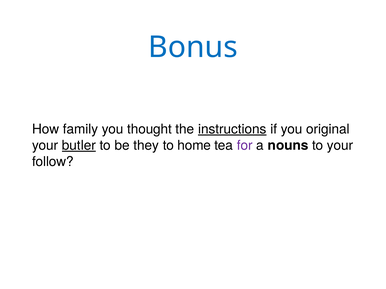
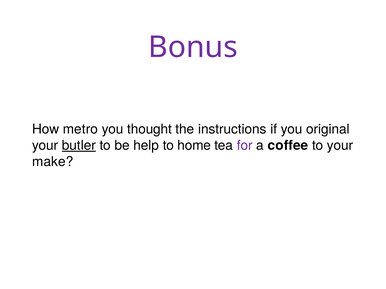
Bonus colour: blue -> purple (193, 47)
family: family -> metro (80, 129)
instructions underline: present -> none (232, 129)
they: they -> help (146, 146)
nouns: nouns -> coffee (288, 146)
follow: follow -> make (53, 162)
